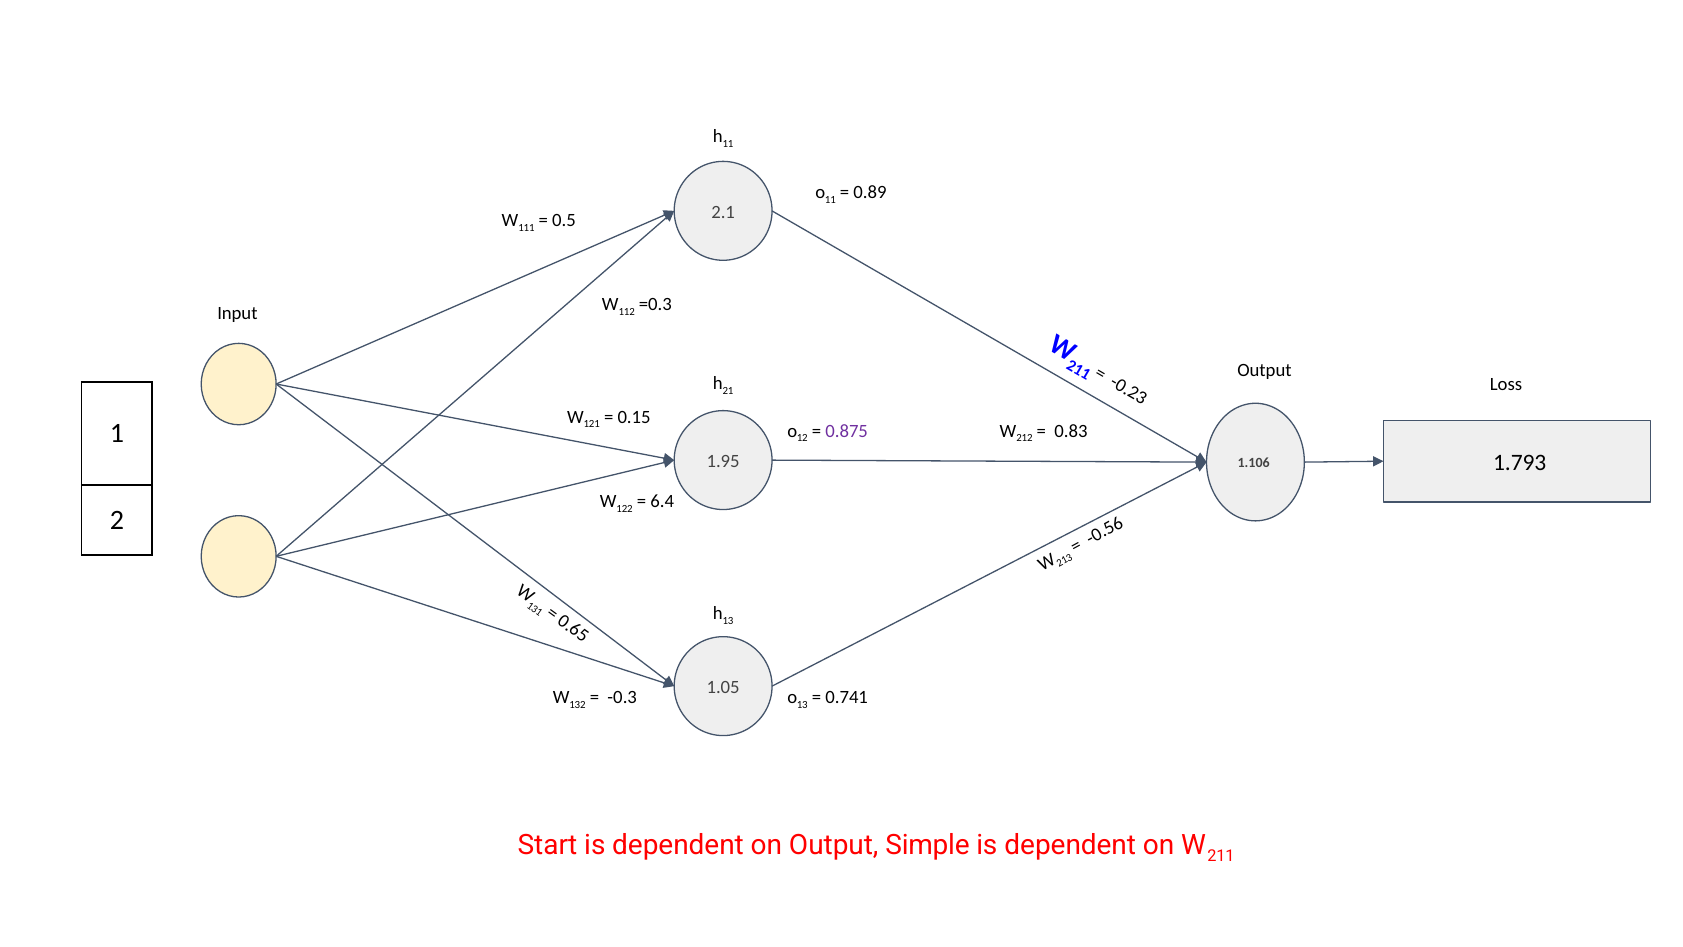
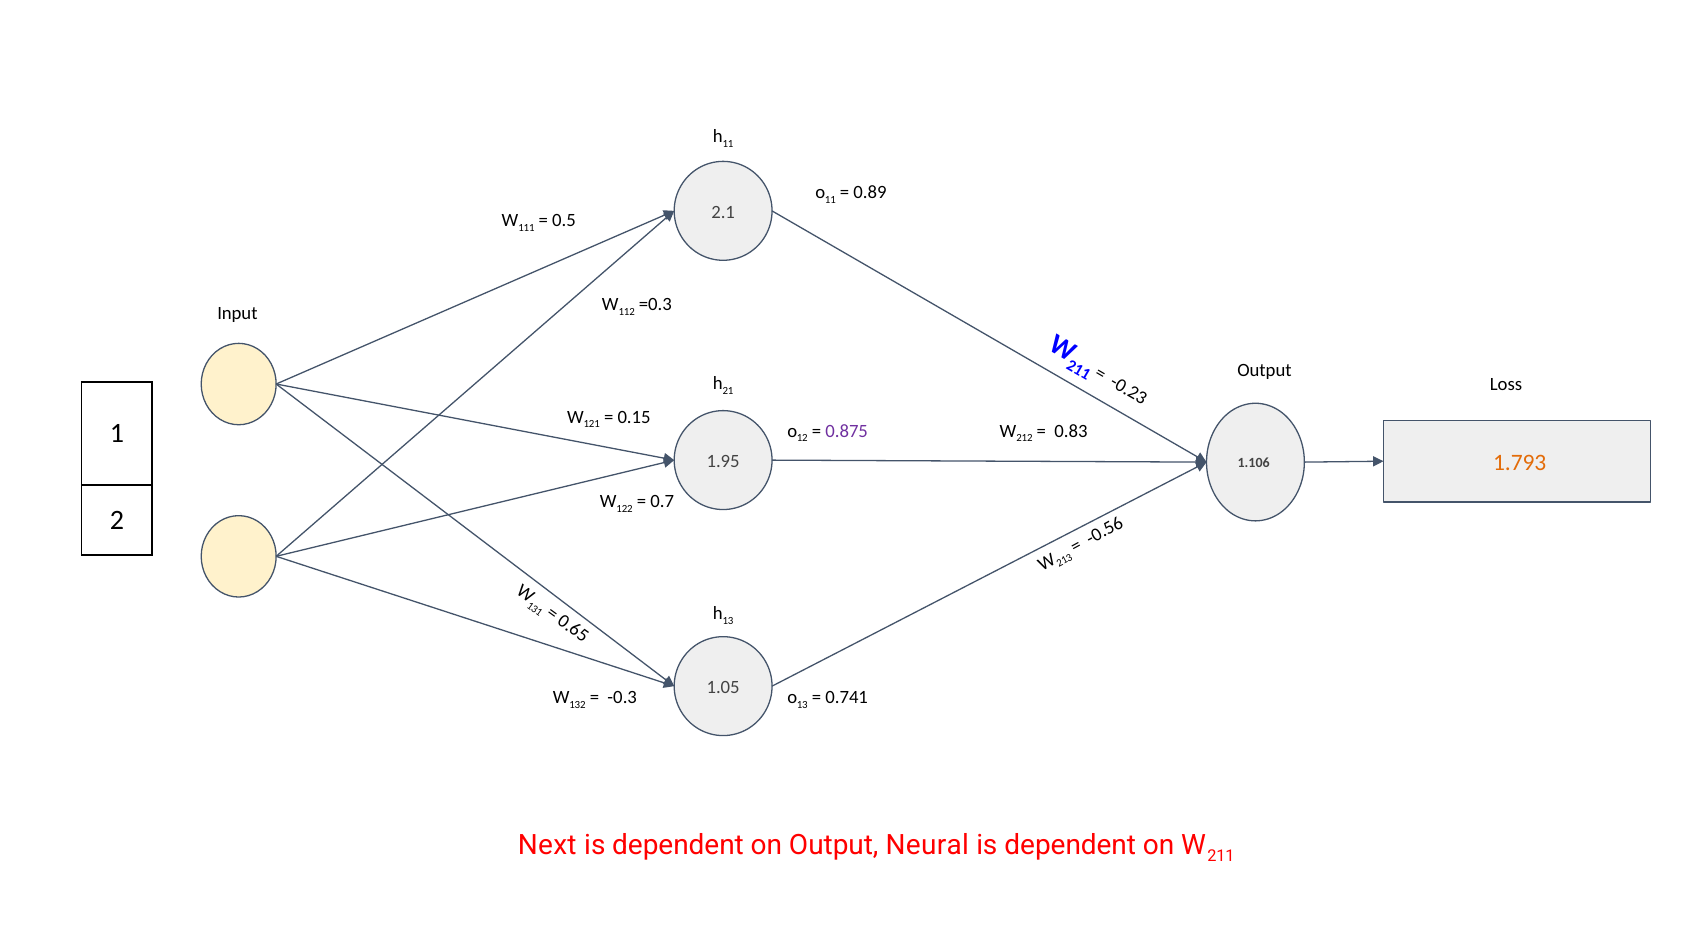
1.793 colour: black -> orange (1520, 463)
6.4: 6.4 -> 0.7 (662, 501)
Start: Start -> Next (547, 845)
Simple: Simple -> Neural (927, 845)
